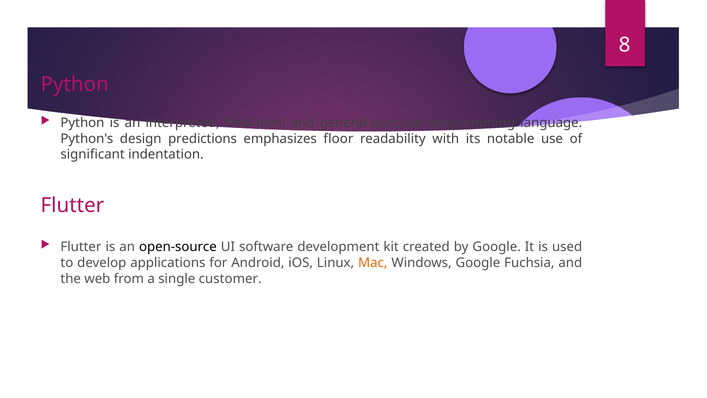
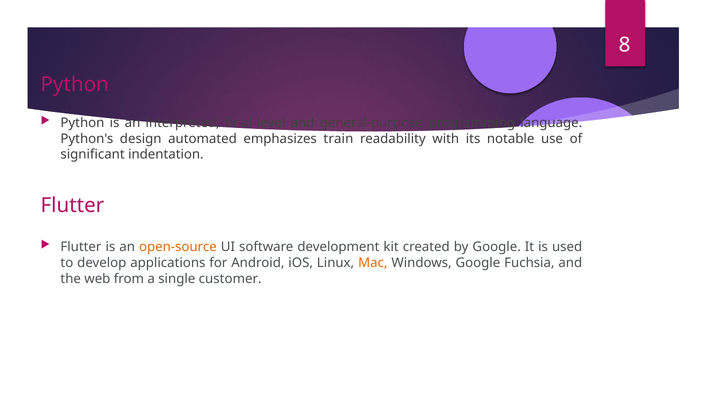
predictions: predictions -> automated (203, 139)
floor: floor -> train (338, 139)
open-source colour: black -> orange (178, 247)
